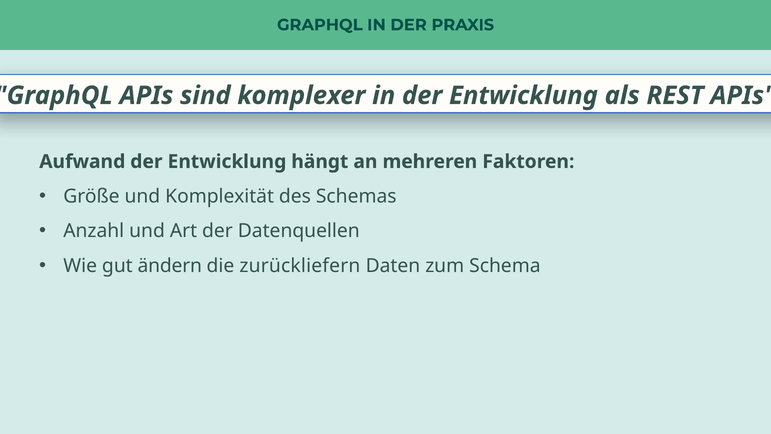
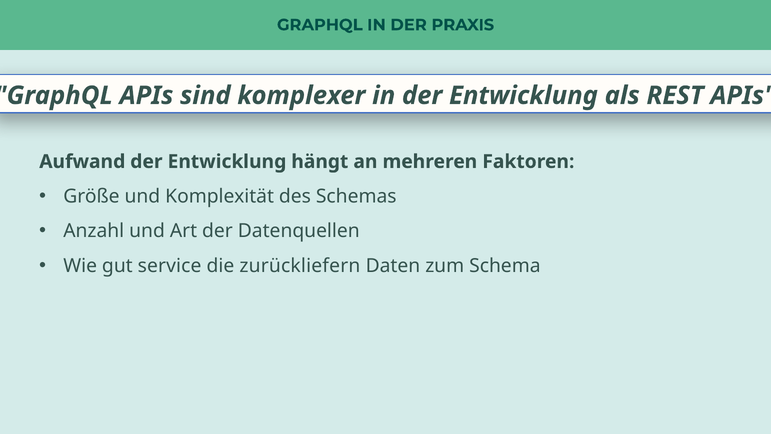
ändern: ändern -> service (170, 266)
